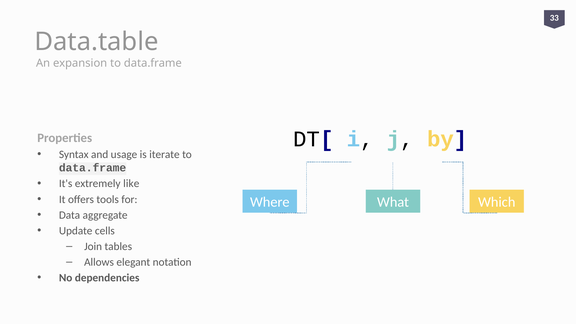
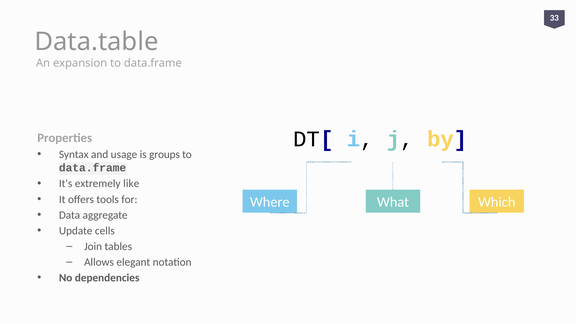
iterate: iterate -> groups (164, 154)
